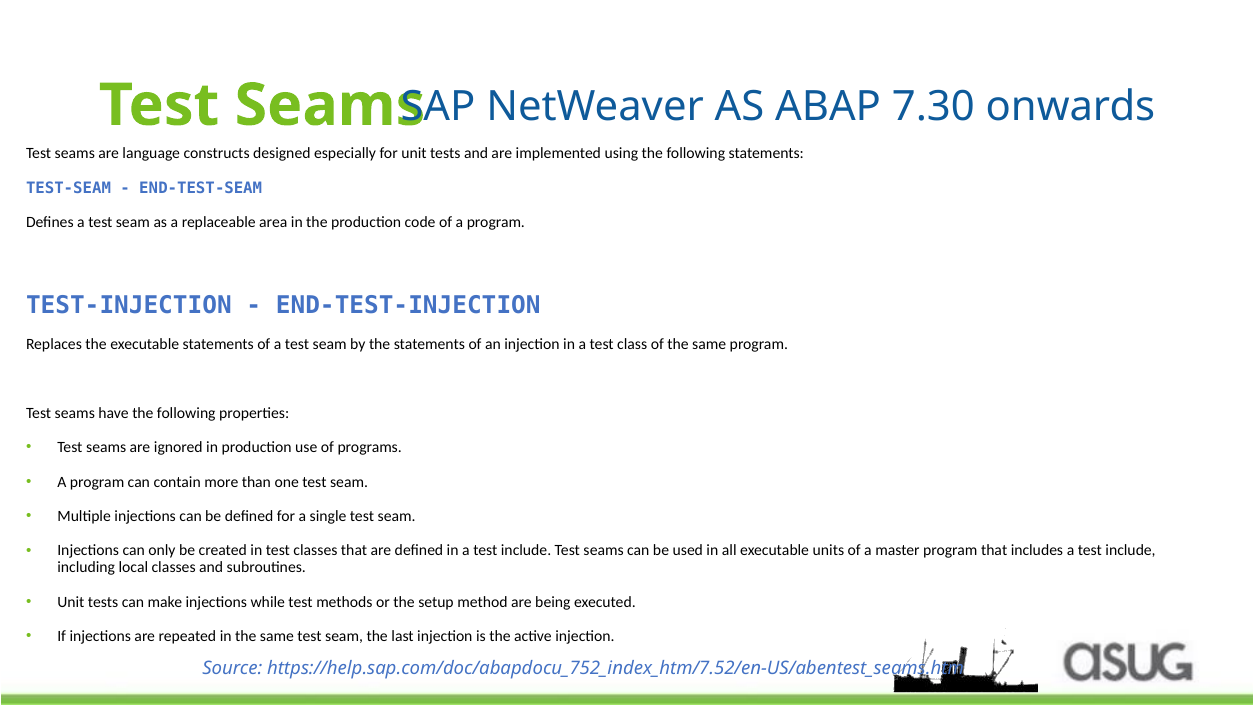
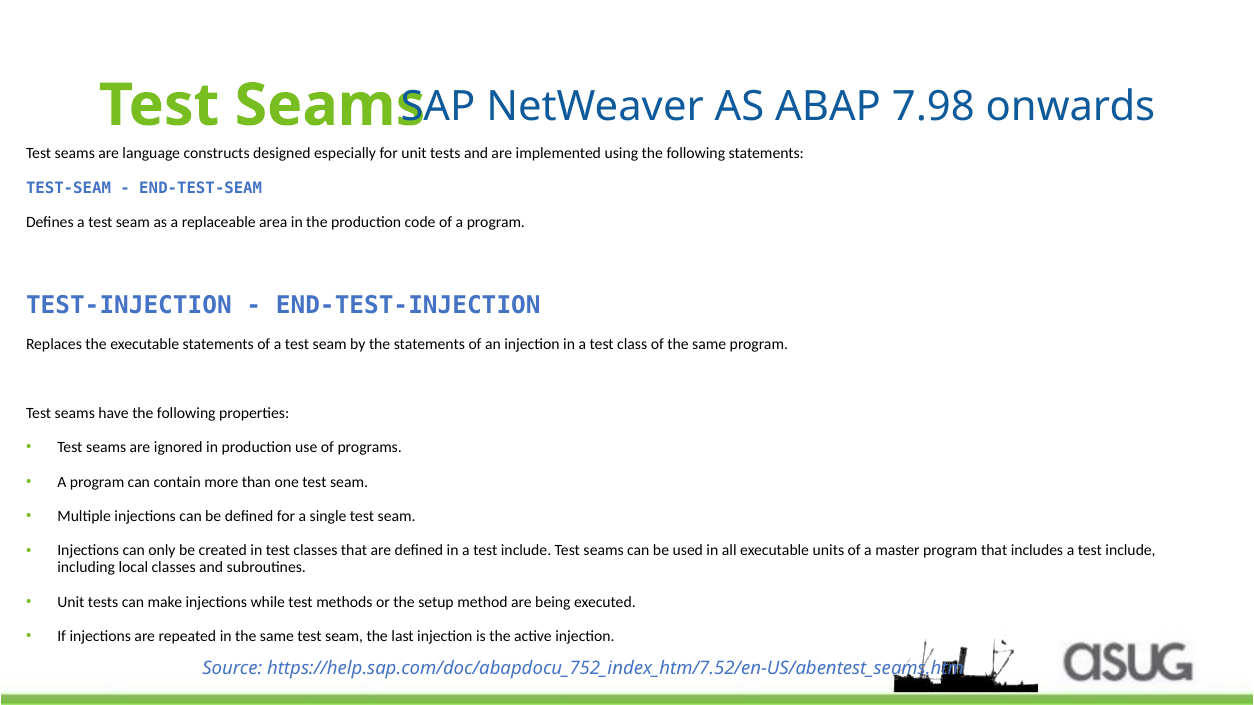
7.30: 7.30 -> 7.98 (933, 106)
